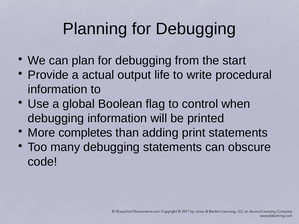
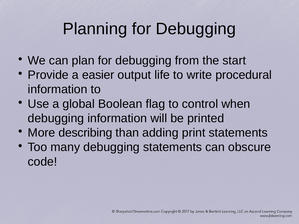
actual: actual -> easier (98, 75)
completes: completes -> describing (85, 133)
